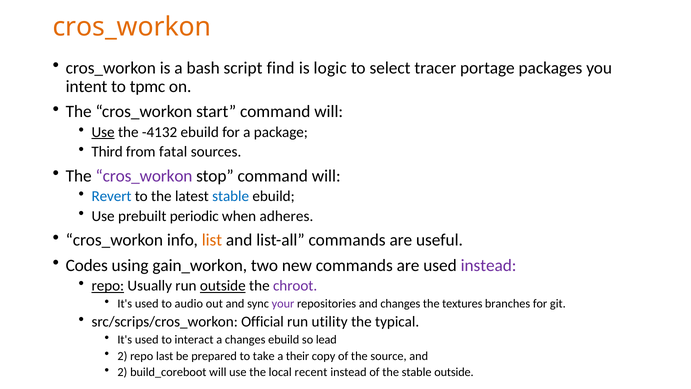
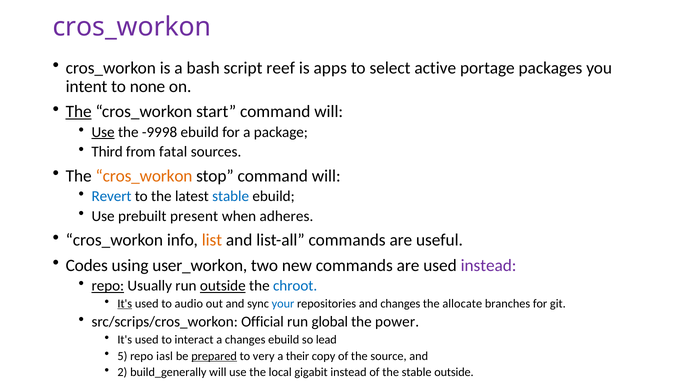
cros_workon colour: orange -> purple (132, 27)
find: find -> reef (281, 68)
logic: logic -> apps (330, 68)
tracer: tracer -> active (435, 68)
tpmc: tpmc -> none (148, 87)
The underline: none -> present (79, 112)
-4132: -4132 -> -9998 (160, 132)
cros_workon colour: purple -> orange (144, 176)
periodic: periodic -> present (194, 216)
gain_workon: gain_workon -> user_workon (200, 265)
chroot colour: purple -> blue (295, 286)
It's underline: none -> present (125, 303)
your colour: purple -> blue (283, 303)
textures: textures -> allocate (462, 303)
utility: utility -> global (330, 322)
typical: typical -> power (397, 322)
2: 2 -> 5 (122, 356)
last: last -> iasl (165, 356)
prepared underline: none -> present (214, 356)
take: take -> very (264, 356)
build_coreboot: build_coreboot -> build_generally (168, 372)
recent: recent -> gigabit (311, 372)
